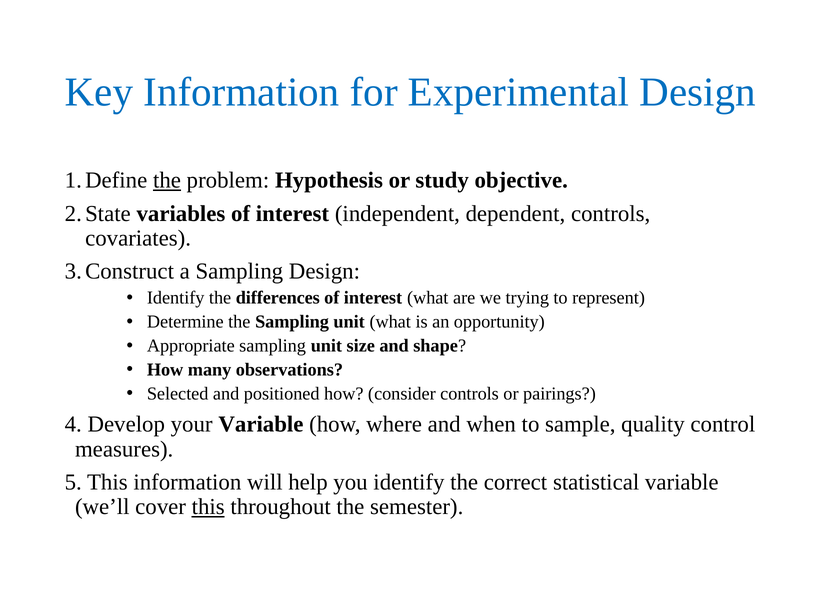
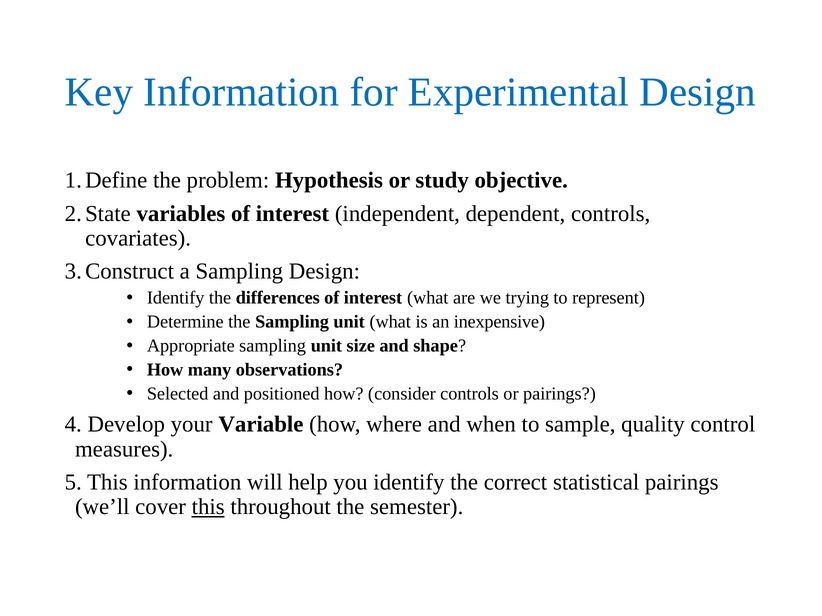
the underline: present -> none (167, 180)
opportunity: opportunity -> inexpensive (499, 322)
statistical variable: variable -> pairings (682, 483)
